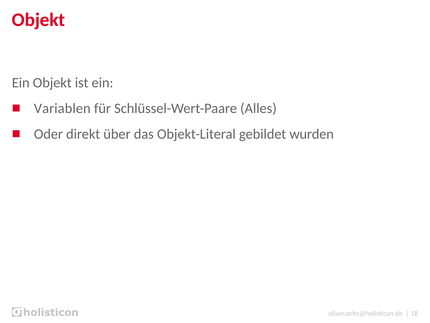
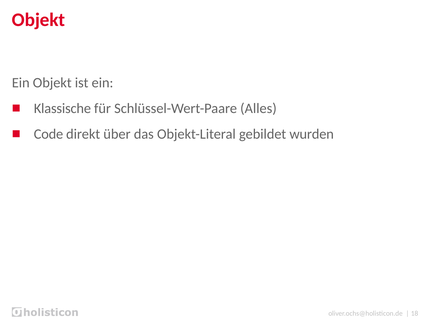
Variablen: Variablen -> Klassische (62, 108)
Oder: Oder -> Code (48, 134)
